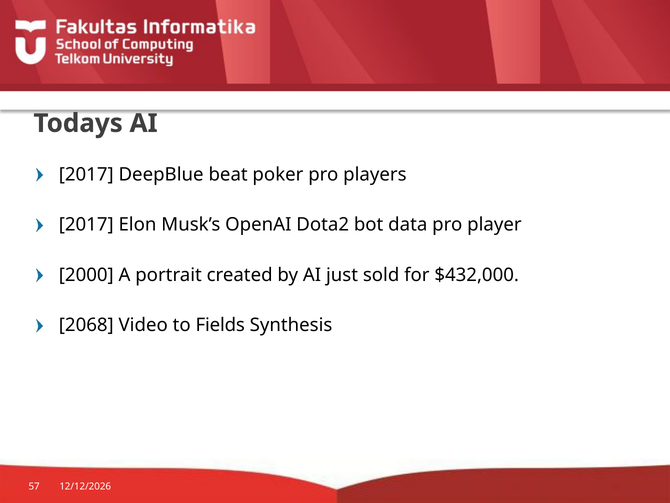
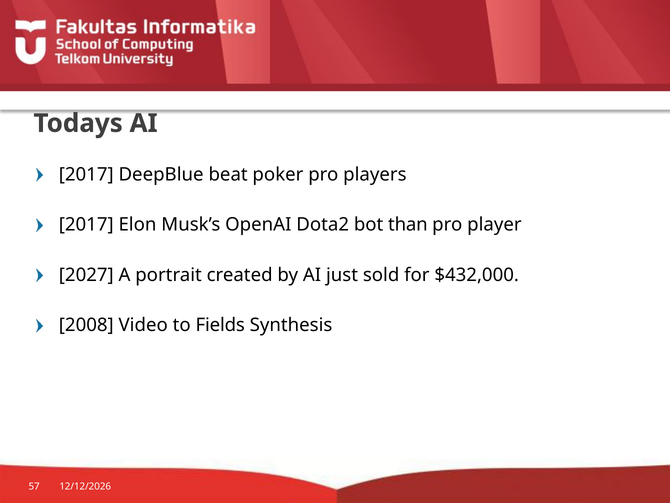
data: data -> than (408, 224)
2000: 2000 -> 2027 (86, 275)
2068: 2068 -> 2008 (86, 325)
